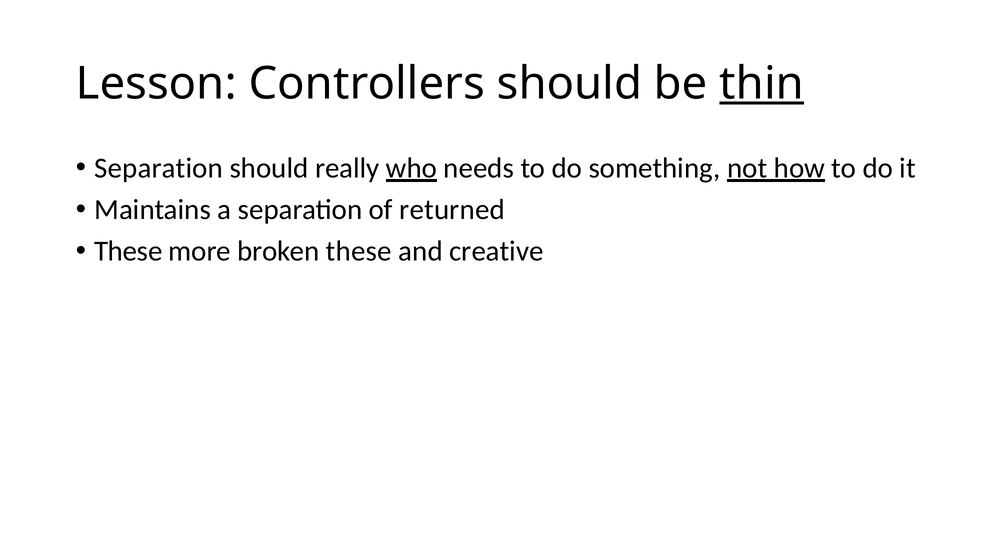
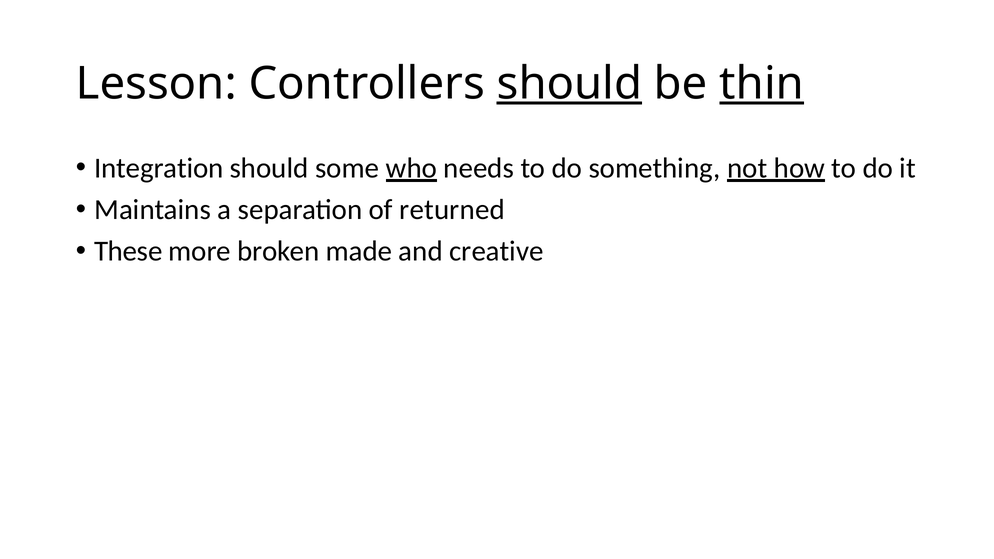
should underline: none -> present (569, 83)
Separation: Separation -> Integration (159, 168)
really: really -> some (347, 168)
broken these: these -> made (359, 251)
